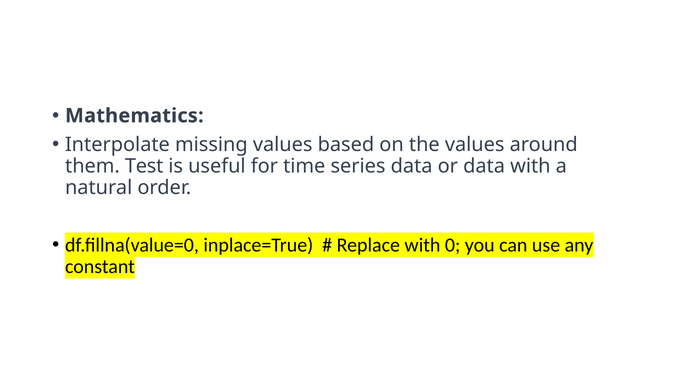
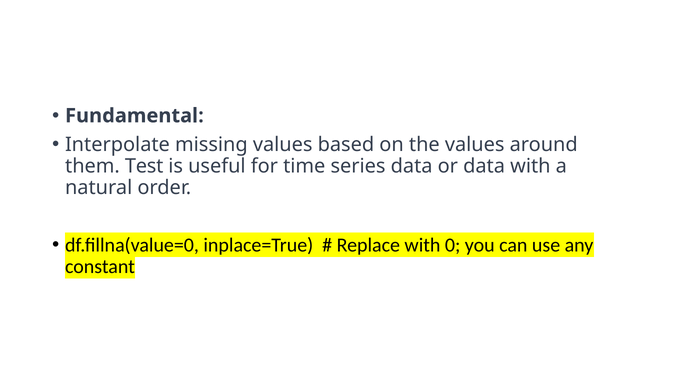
Mathematics: Mathematics -> Fundamental (134, 116)
